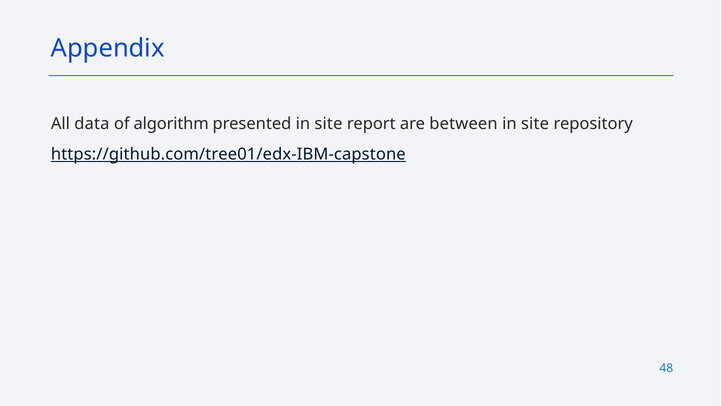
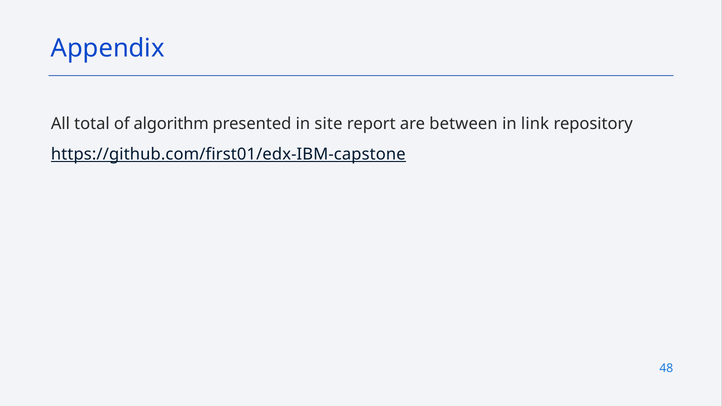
data: data -> total (92, 124)
site: site -> link (535, 124)
https://github.com/tree01/edx-IBM-capstone: https://github.com/tree01/edx-IBM-capstone -> https://github.com/first01/edx-IBM-capstone (228, 154)
